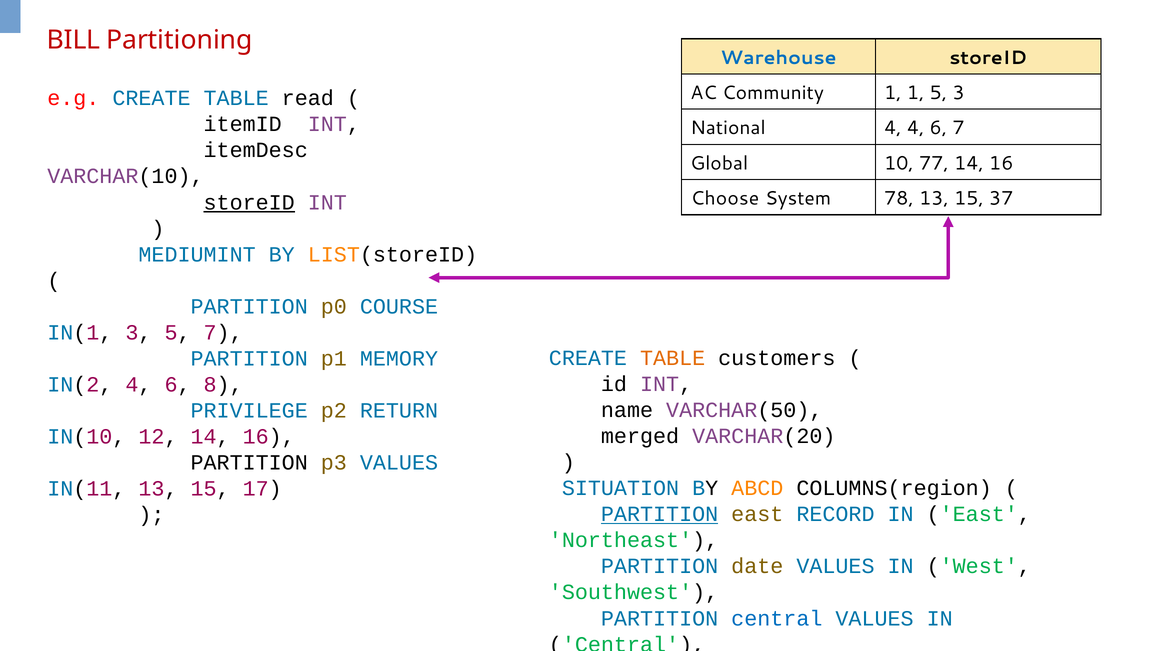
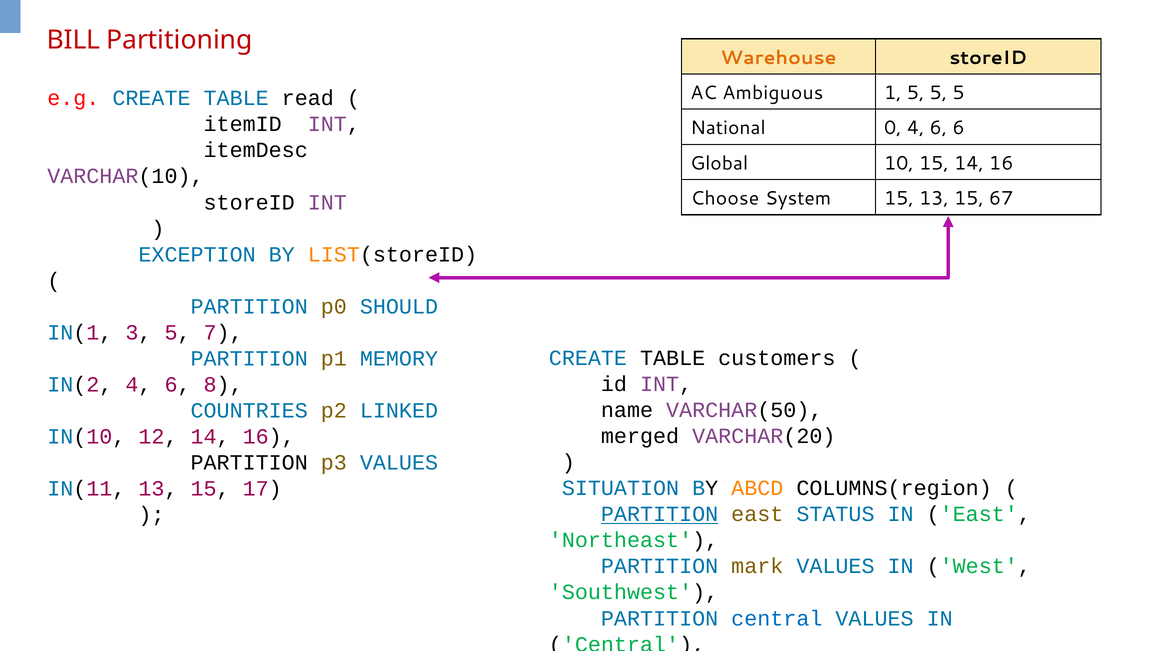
Warehouse colour: blue -> orange (778, 58)
Community: Community -> Ambiguous (773, 93)
1 1: 1 -> 5 (916, 93)
3: 3 -> 5 (959, 93)
National 4: 4 -> 0 (893, 128)
6 7: 7 -> 6 (959, 128)
10 77: 77 -> 15 (934, 163)
System 78: 78 -> 15 (899, 199)
37: 37 -> 67 (1001, 199)
storeID underline: present -> none (249, 202)
MEDIUMINT: MEDIUMINT -> EXCEPTION (197, 255)
COURSE: COURSE -> SHOULD (399, 307)
TABLE colour: orange -> black (673, 358)
PRIVILEGE: PRIVILEGE -> COUNTRIES (249, 411)
RETURN: RETURN -> LINKED (399, 411)
RECORD: RECORD -> STATUS (835, 514)
date: date -> mark (757, 567)
